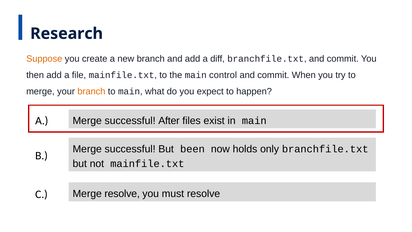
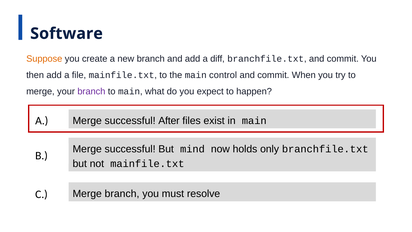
Research: Research -> Software (67, 34)
branch colour: orange -> purple (91, 92)
been: been -> mind (192, 149)
Merge resolve: resolve -> branch (122, 194)
